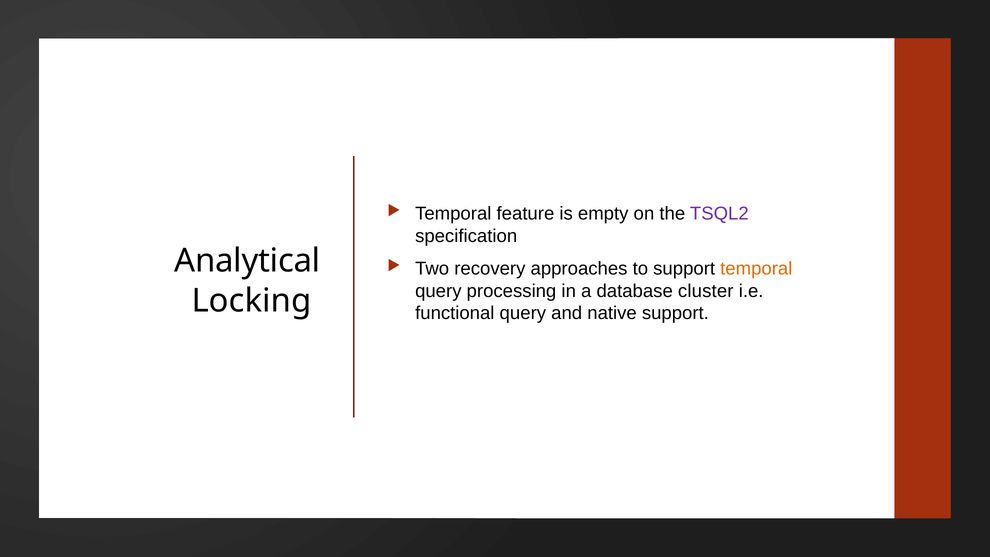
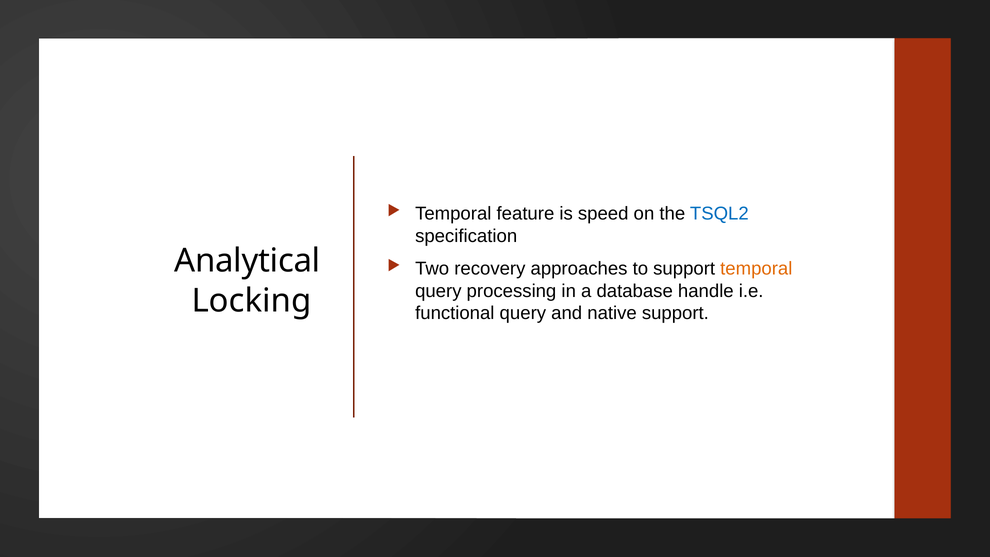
empty: empty -> speed (603, 214)
TSQL2 colour: purple -> blue (719, 214)
cluster: cluster -> handle (706, 291)
